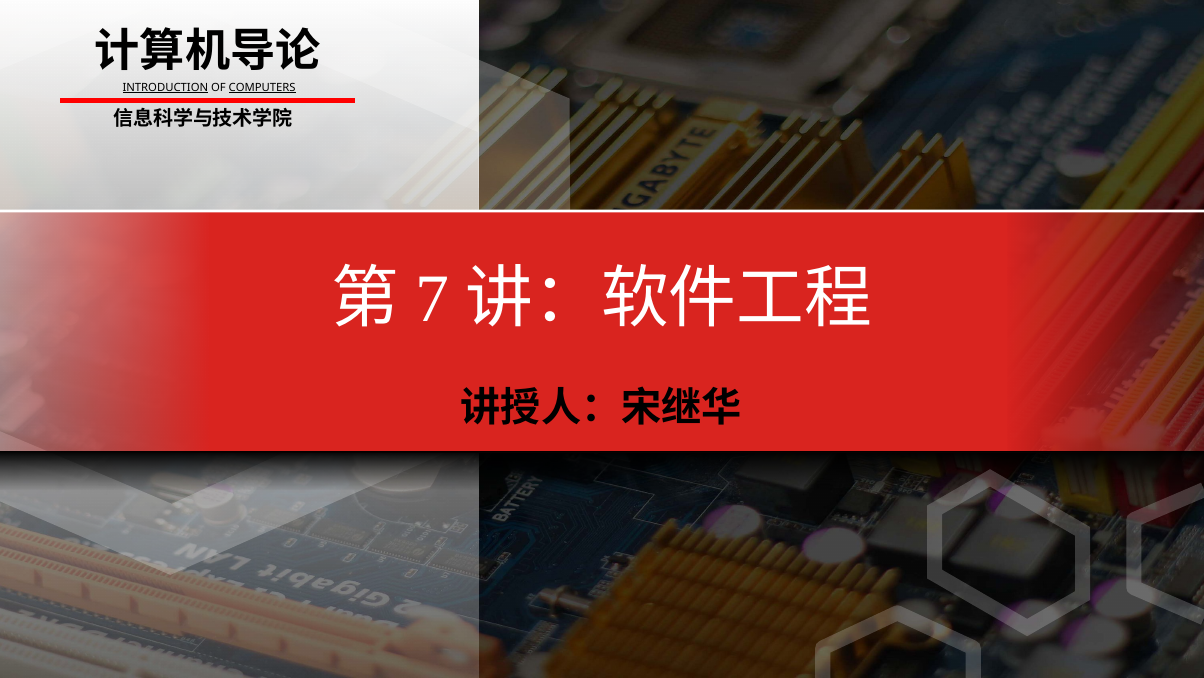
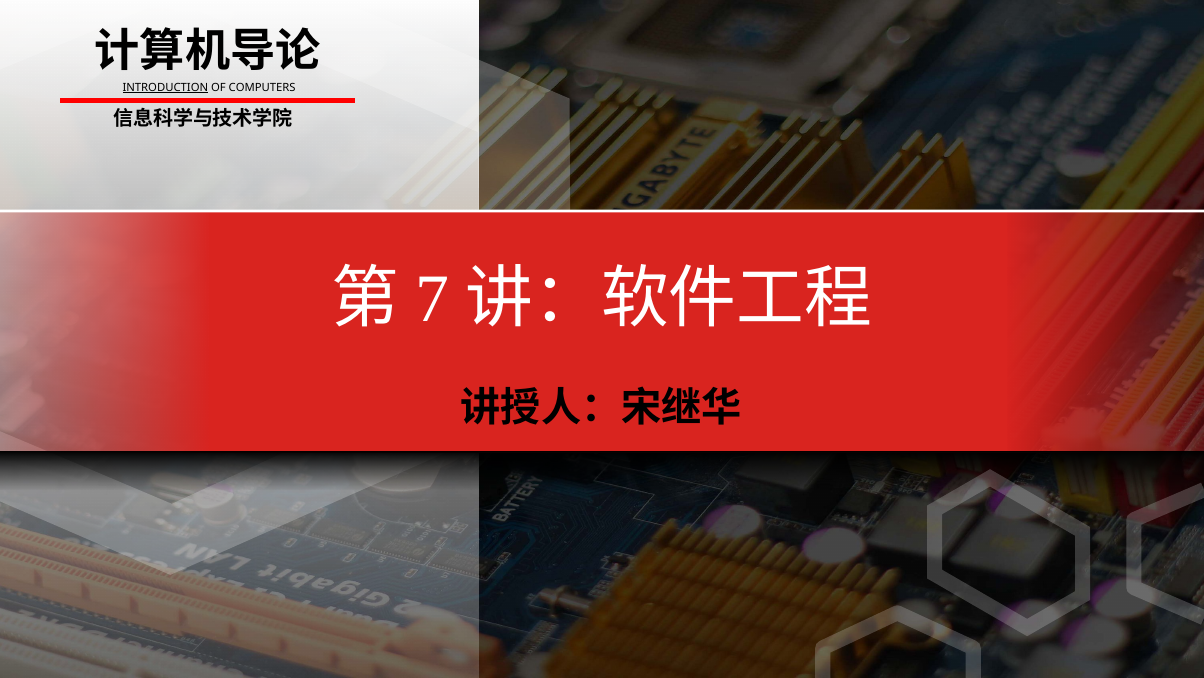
COMPUTERS underline: present -> none (262, 88)
